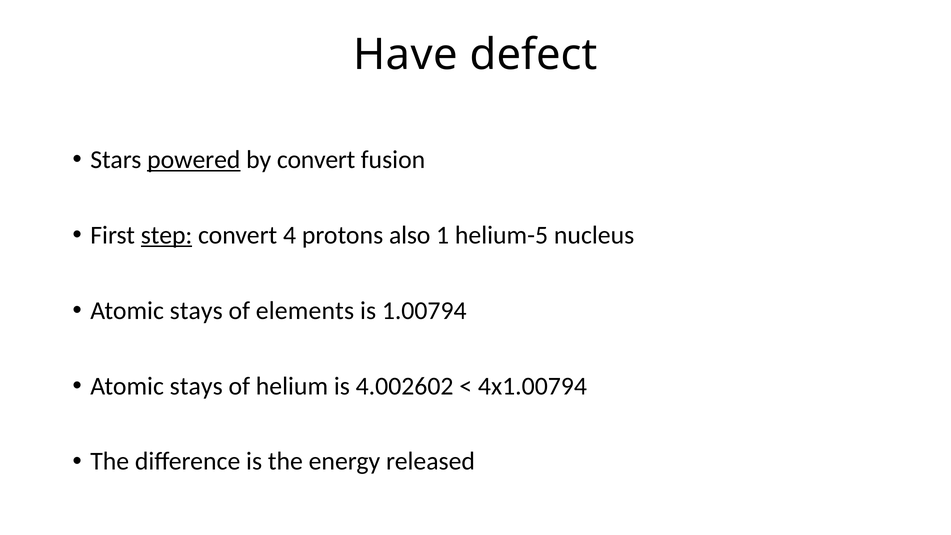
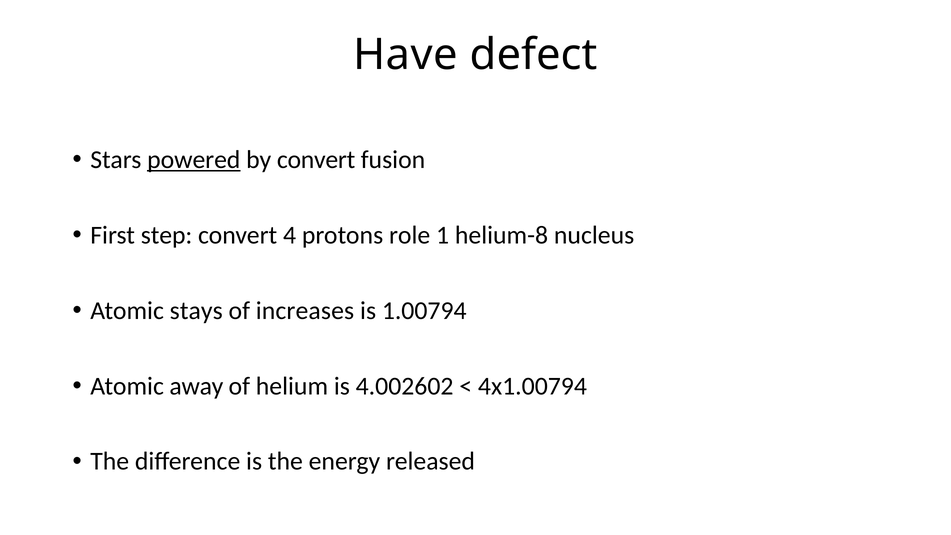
step underline: present -> none (167, 235)
also: also -> role (410, 235)
helium-5: helium-5 -> helium-8 (502, 235)
elements: elements -> increases (305, 311)
stays: stays -> away (196, 386)
